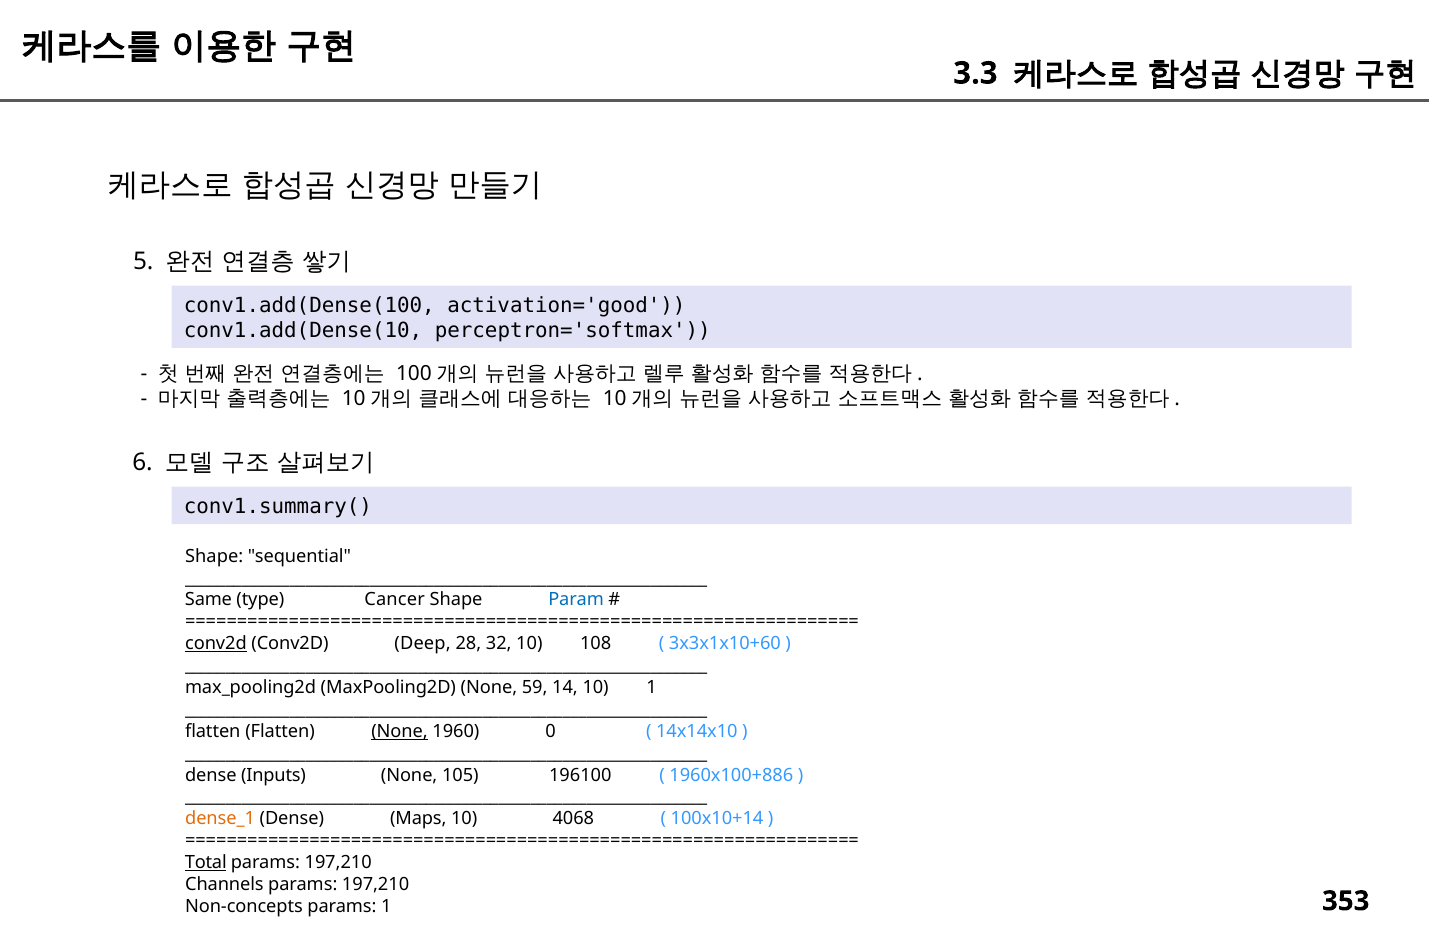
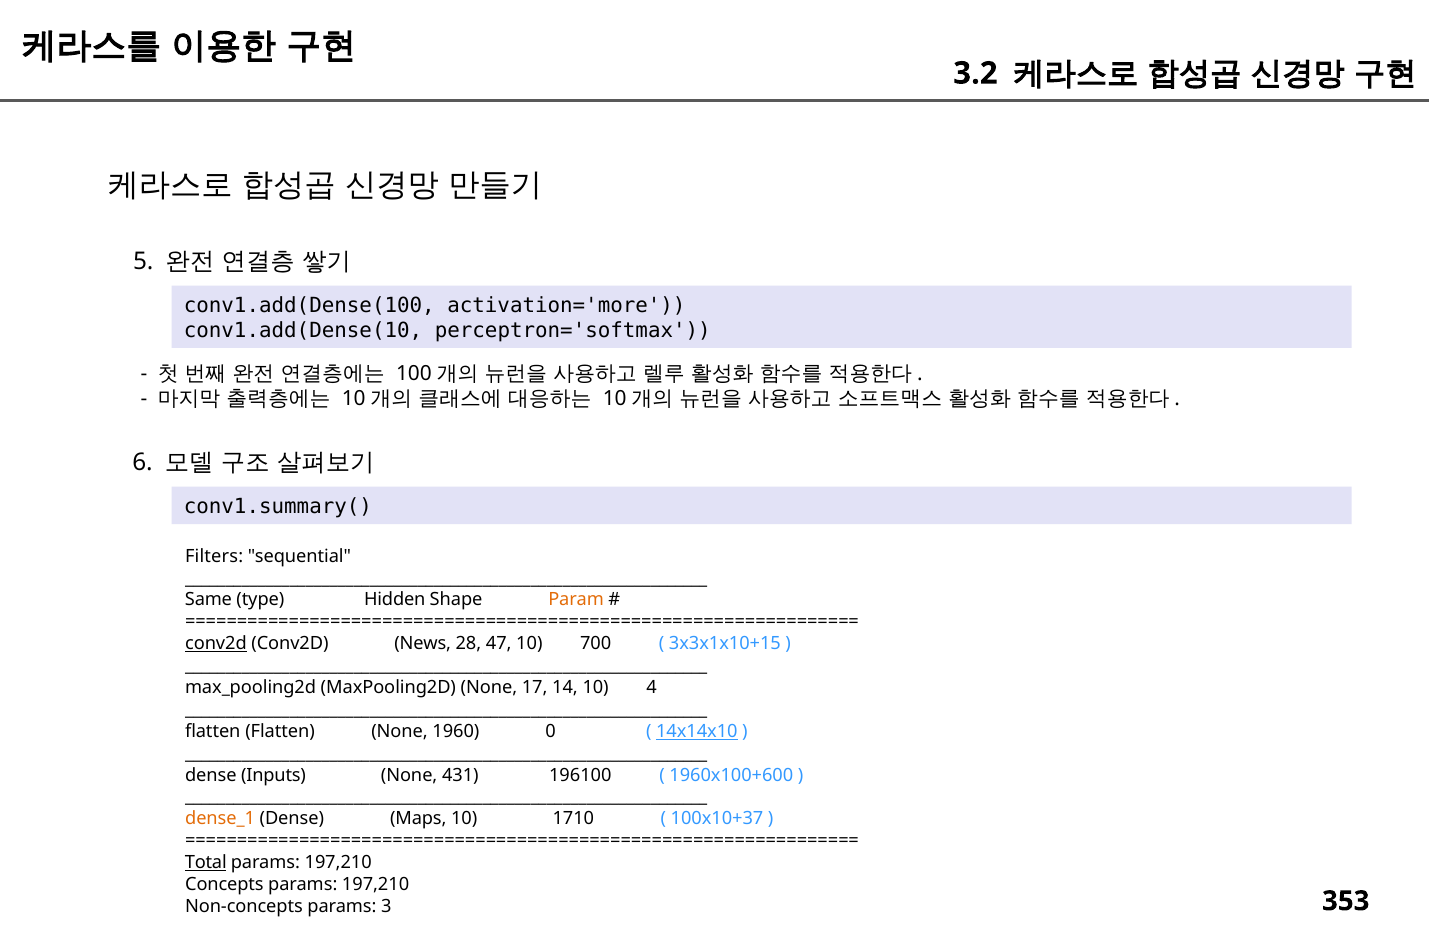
3.3: 3.3 -> 3.2 (975, 73)
activation='good: activation='good -> activation='more (566, 306)
Shape: Shape -> Filters (214, 556)
Cancer: Cancer -> Hidden (395, 600)
Param colour: blue -> orange (576, 600)
Deep: Deep -> News (423, 643)
32: 32 -> 47 (499, 643)
108: 108 -> 700 (596, 643)
3x3x1x10+60: 3x3x1x10+60 -> 3x3x1x10+15 (725, 643)
59: 59 -> 17 (535, 687)
10 1: 1 -> 4 (651, 687)
None underline: present -> none (400, 731)
14x14x10 underline: none -> present (697, 731)
105: 105 -> 431 (460, 775)
1960x100+886: 1960x100+886 -> 1960x100+600 (731, 775)
4068: 4068 -> 1710 (573, 818)
100x10+14: 100x10+14 -> 100x10+37 (717, 818)
Channels: Channels -> Concepts (224, 884)
params 1: 1 -> 3 (386, 906)
